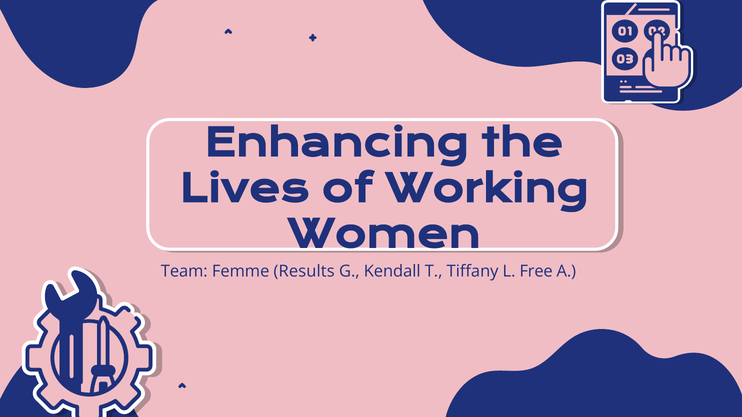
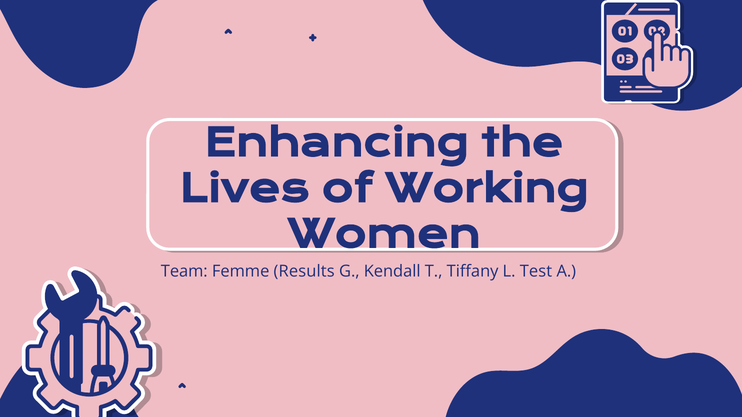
Free: Free -> Test (536, 272)
